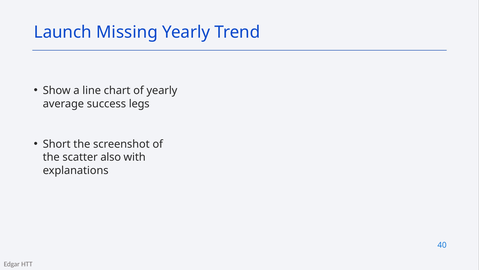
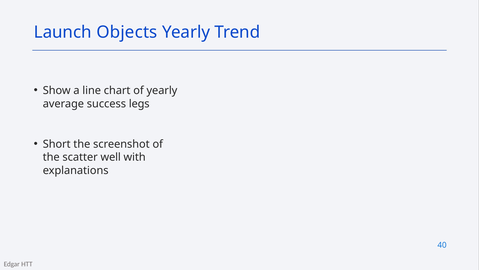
Missing: Missing -> Objects (127, 32)
also: also -> well (111, 157)
